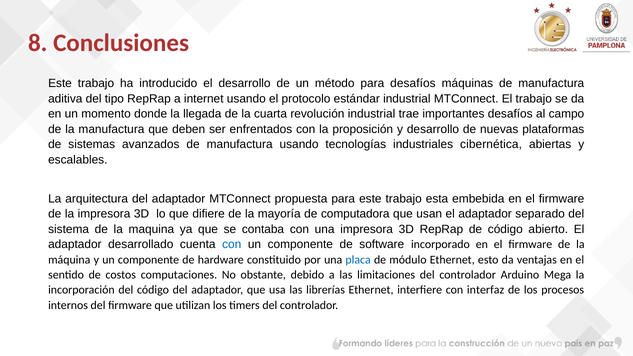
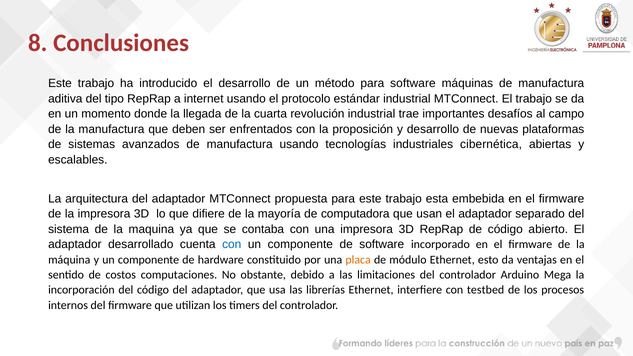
para desafíos: desafíos -> software (413, 84)
placa colour: blue -> orange (358, 260)
interfaz: interfaz -> testbed (486, 290)
